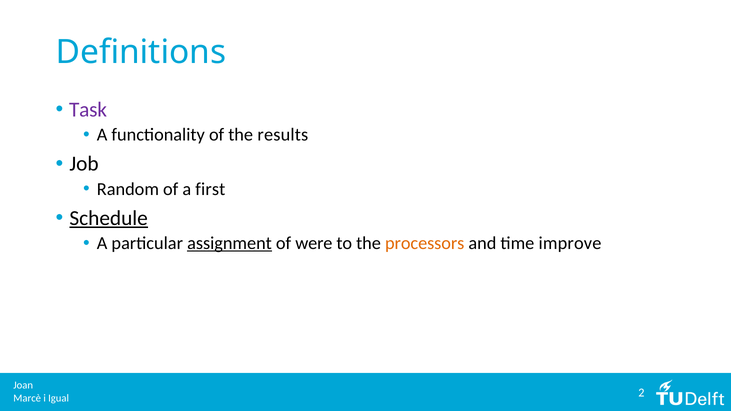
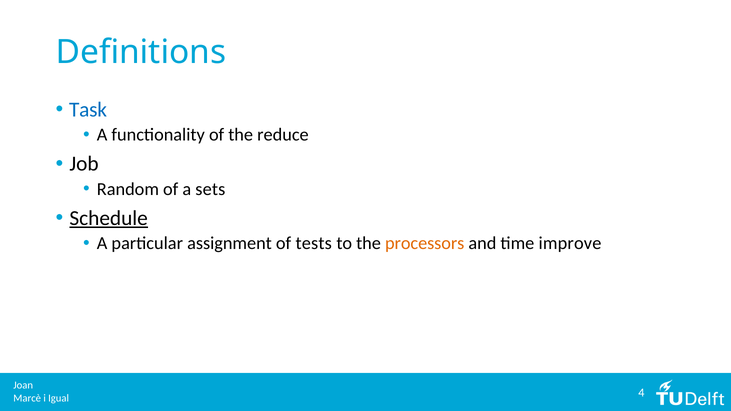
Task colour: purple -> blue (88, 110)
results: results -> reduce (283, 135)
first: first -> sets (210, 189)
assignment underline: present -> none (229, 243)
were: were -> tests (314, 243)
2: 2 -> 4 (641, 393)
